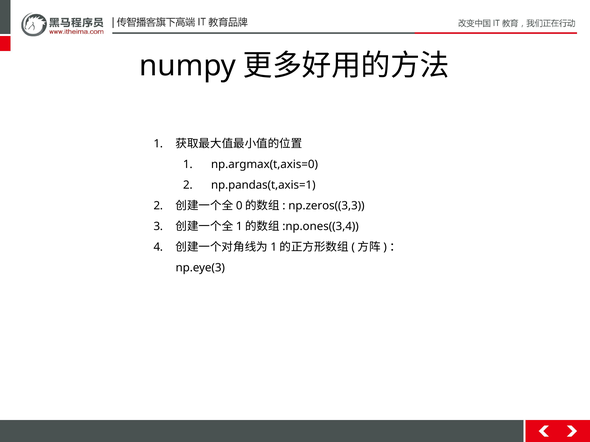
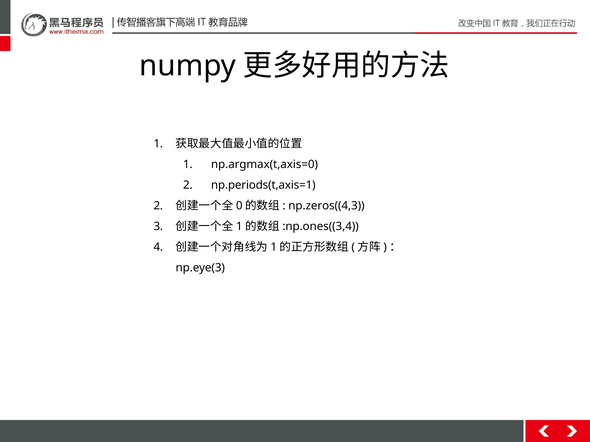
np.pandas(t,axis=1: np.pandas(t,axis=1 -> np.periods(t,axis=1 (263, 185)
np.zeros((3,3: np.zeros((3,3 -> np.zeros((4,3 (326, 206)
